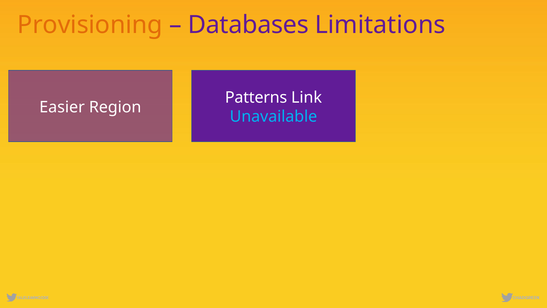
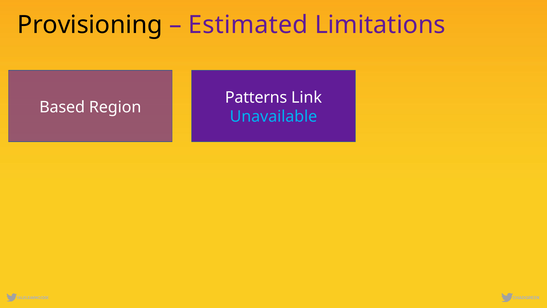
Provisioning colour: orange -> black (90, 25)
Databases: Databases -> Estimated (248, 25)
Easier: Easier -> Based (62, 107)
